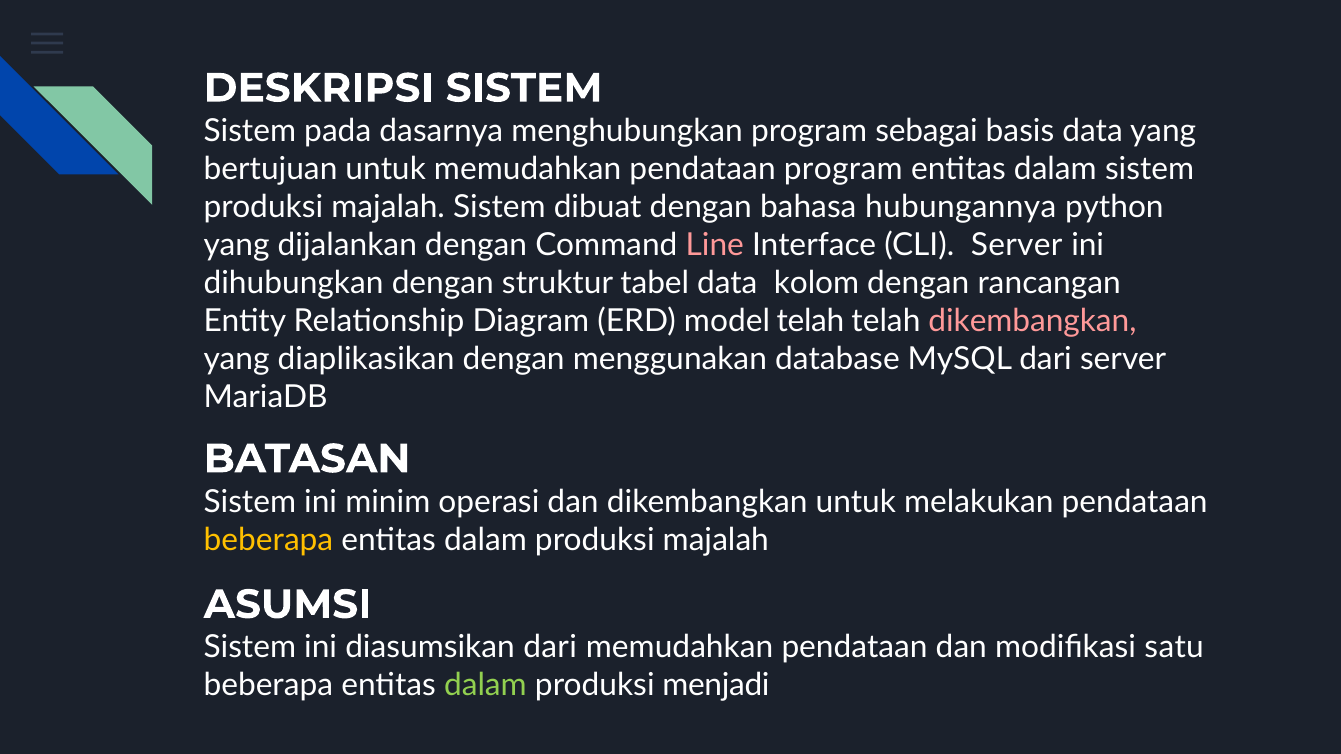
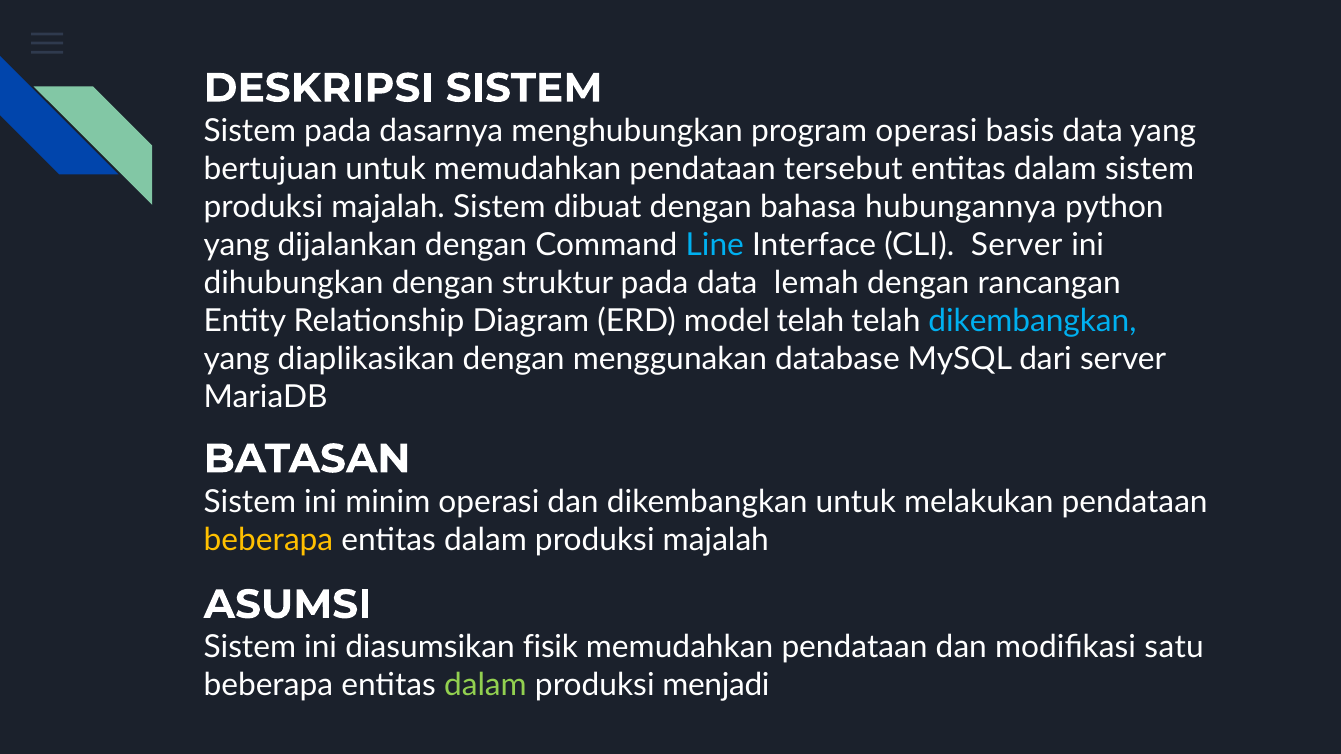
program sebagai: sebagai -> operasi (926, 131)
pendataan program: program -> tersebut (843, 169)
Line colour: pink -> light blue (715, 245)
struktur tabel: tabel -> pada (655, 283)
kolom: kolom -> lemah (816, 283)
dikembangkan colour: pink -> light blue (1032, 321)
diasumsikan dari: dari -> fisik (550, 648)
